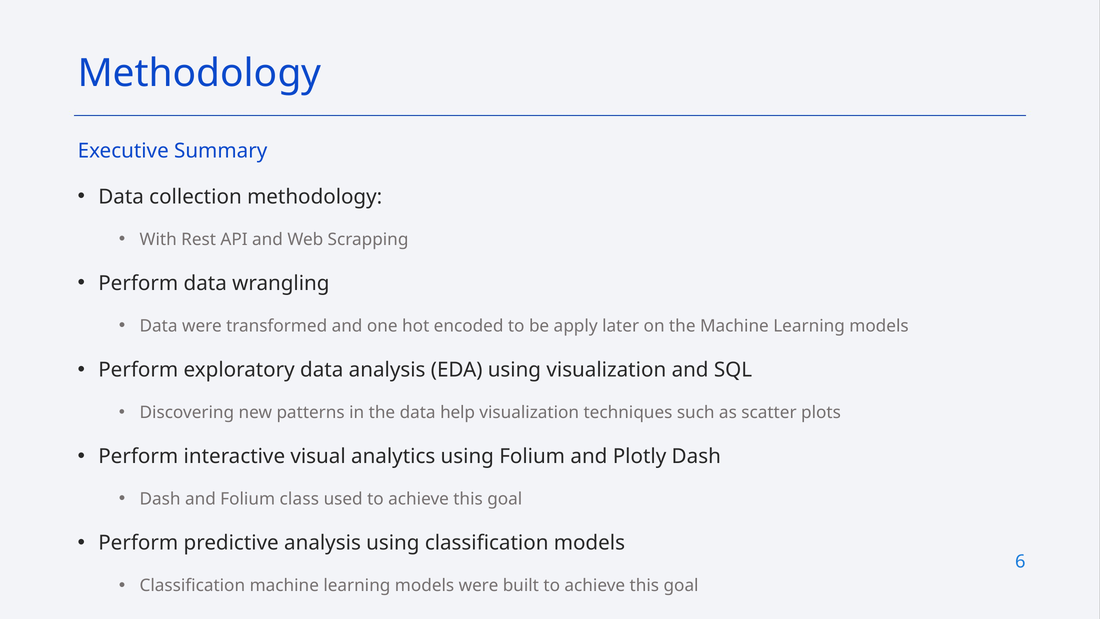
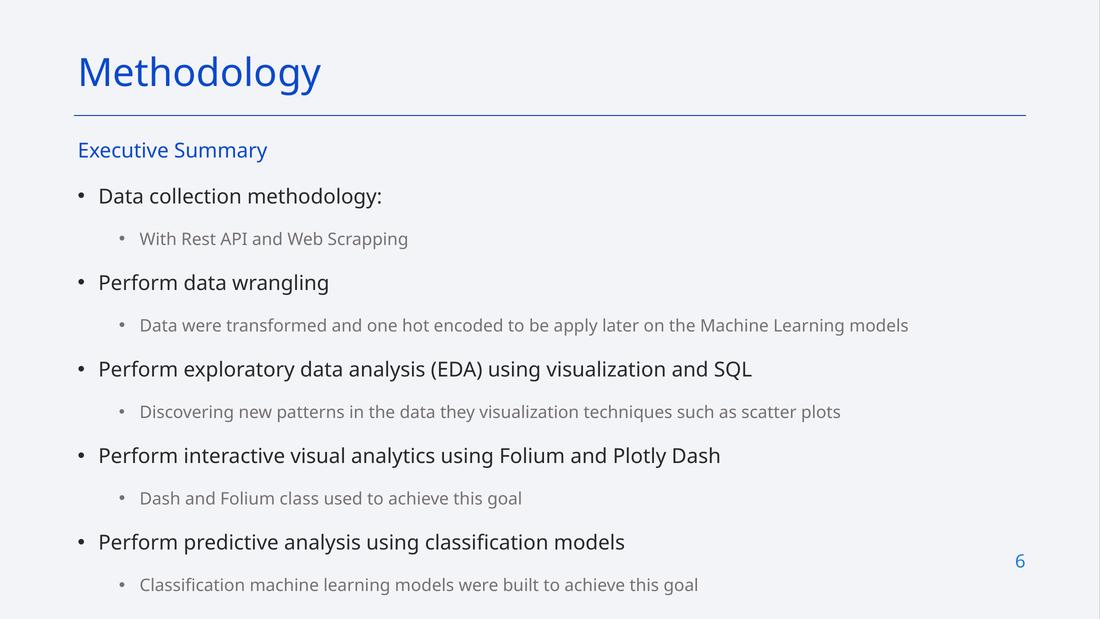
help: help -> they (458, 412)
